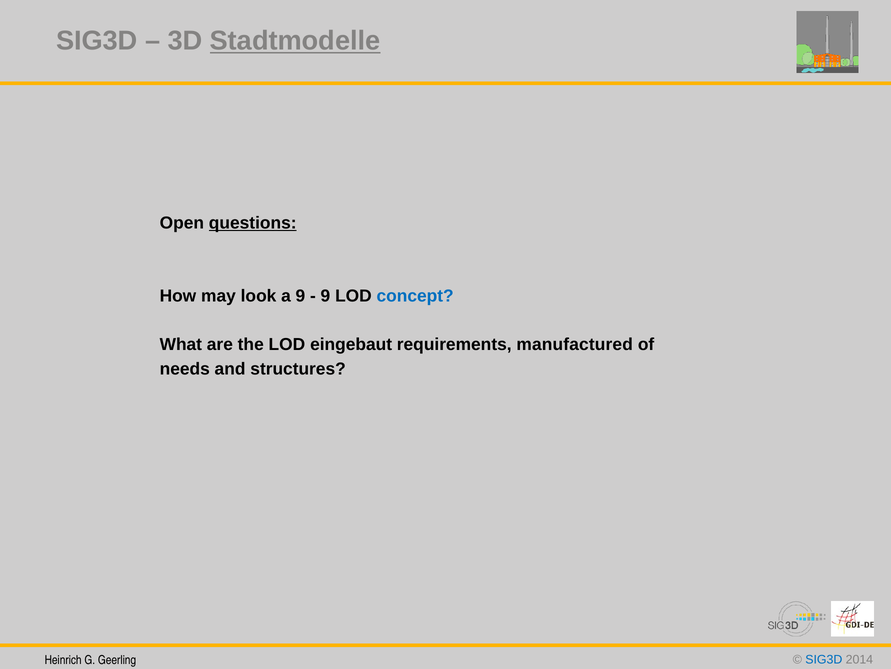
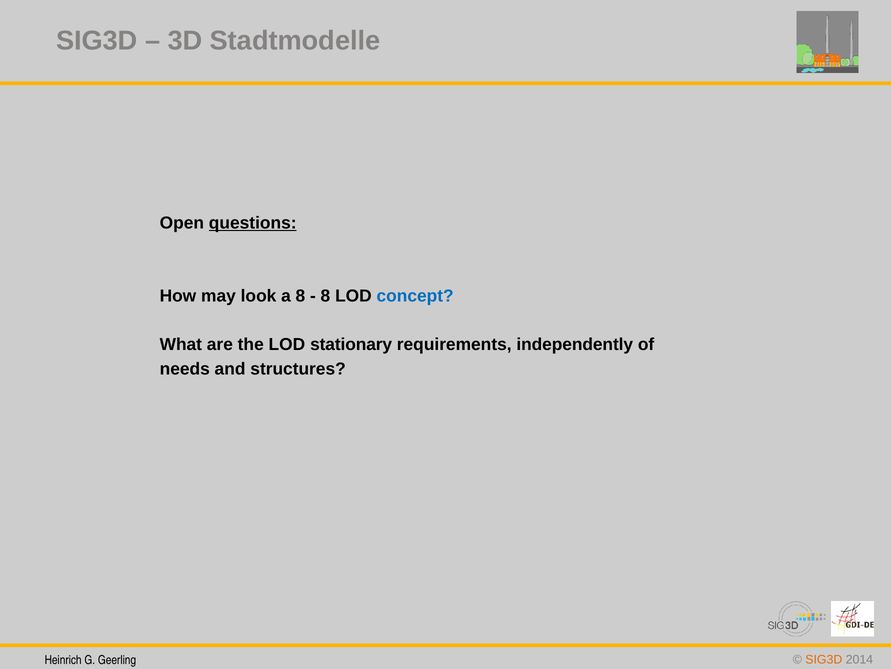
Stadtmodelle underline: present -> none (295, 41)
a 9: 9 -> 8 (300, 296)
9: 9 -> 8 (325, 296)
eingebaut: eingebaut -> stationary (351, 344)
manufactured: manufactured -> independently (575, 344)
SIG3D colour: blue -> orange (824, 659)
